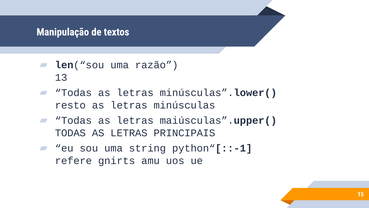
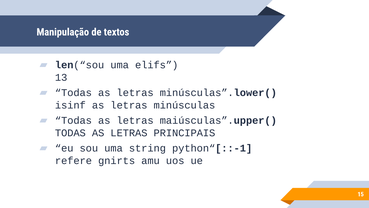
razão: razão -> elifs (157, 65)
resto: resto -> isinf (70, 105)
